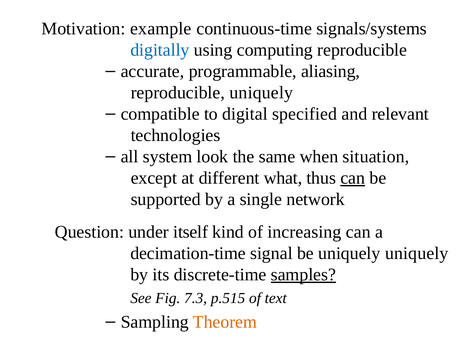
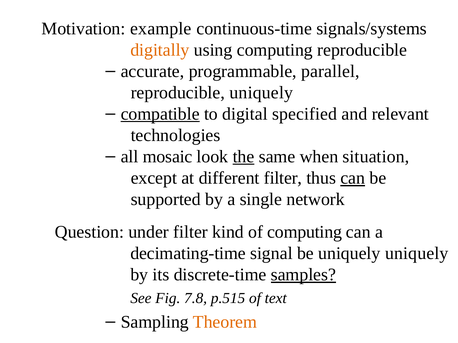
digitally colour: blue -> orange (160, 50)
aliasing: aliasing -> parallel (330, 71)
compatible underline: none -> present (160, 114)
system: system -> mosaic (168, 157)
the underline: none -> present (244, 157)
different what: what -> filter (283, 178)
under itself: itself -> filter (191, 232)
of increasing: increasing -> computing (305, 232)
decimation-time: decimation-time -> decimating-time (188, 254)
7.3: 7.3 -> 7.8 (196, 299)
